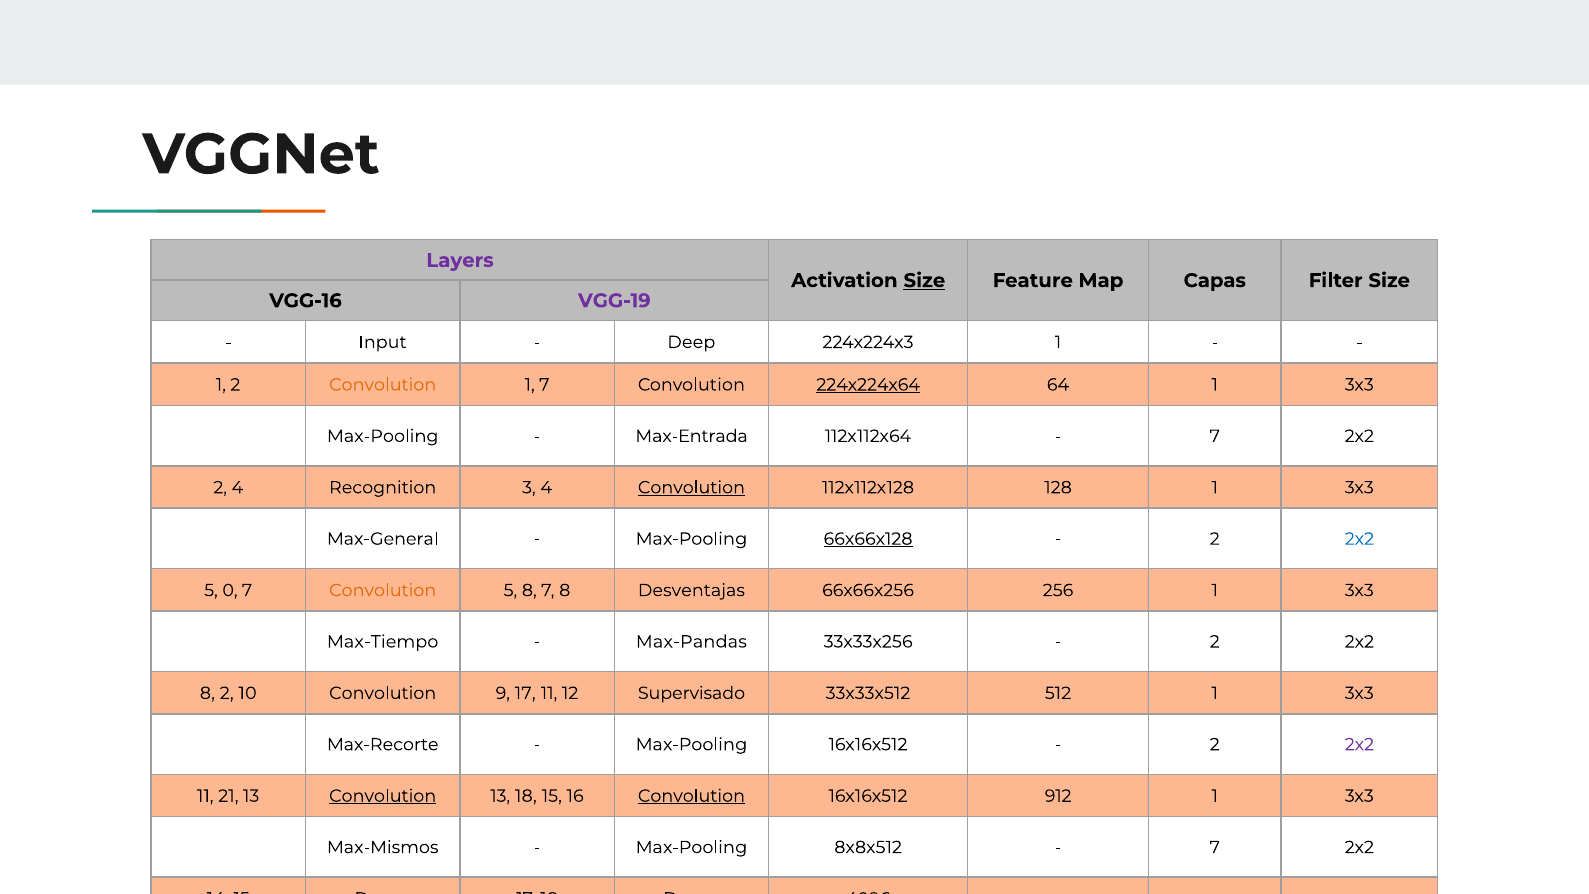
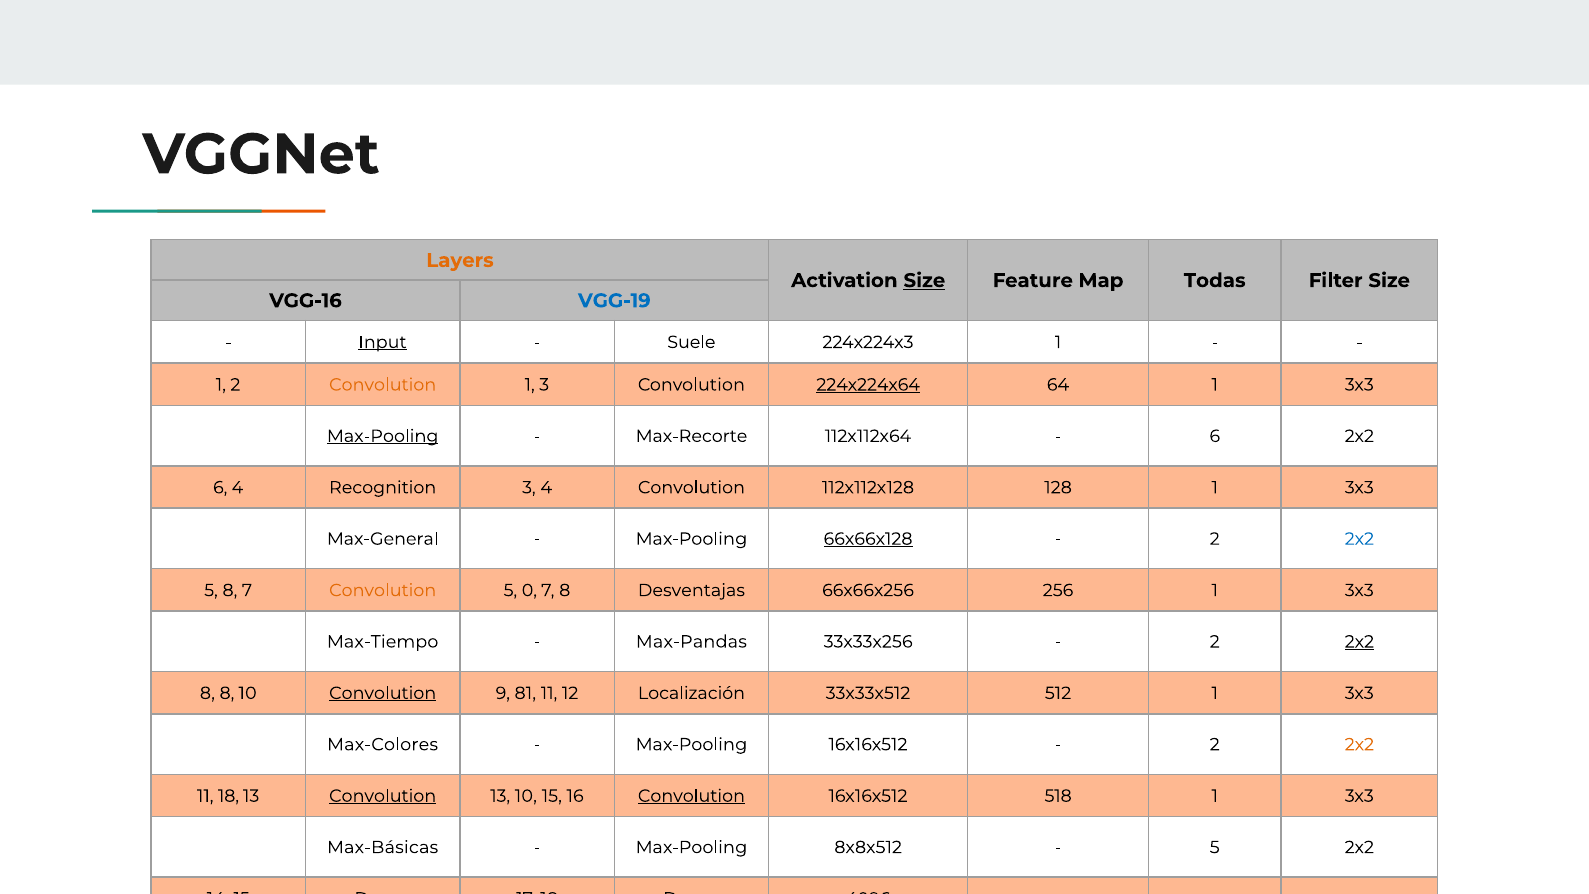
Layers colour: purple -> orange (460, 260)
Capas: Capas -> Todas (1215, 281)
VGG-19 colour: purple -> blue (614, 301)
Input underline: none -> present (383, 342)
Deep: Deep -> Suele (691, 342)
1 7: 7 -> 3 (544, 385)
Max-Pooling underline: none -> present (383, 436)
Max-Entrada: Max-Entrada -> Max-Recorte (692, 436)
7: 7 -> 6 (1215, 436)
2: 2 -> 6 (220, 487)
Convolution underline: present -> none (691, 487)
5 0: 0 -> 8 (230, 590)
5 8: 8 -> 0 (529, 590)
2x2 underline: none -> present (1359, 642)
8 2: 2 -> 8 (227, 693)
Convolution underline: none -> present (383, 693)
9 17: 17 -> 81 (525, 693)
Supervisado: Supervisado -> Localización (691, 693)
Max-Recorte: Max-Recorte -> Max-Colores (383, 744)
2x2 colour: purple -> orange (1359, 744)
11 21: 21 -> 18 (228, 796)
13 18: 18 -> 10 (526, 796)
912: 912 -> 518 (1058, 796)
Max-Mismos: Max-Mismos -> Max-Básicas (383, 847)
7: 7 -> 5 (1215, 847)
